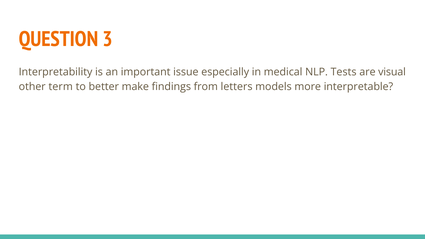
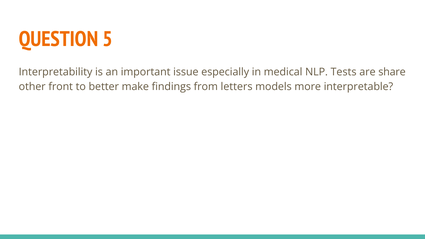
3: 3 -> 5 (108, 39)
visual: visual -> share (392, 72)
term: term -> front (61, 87)
